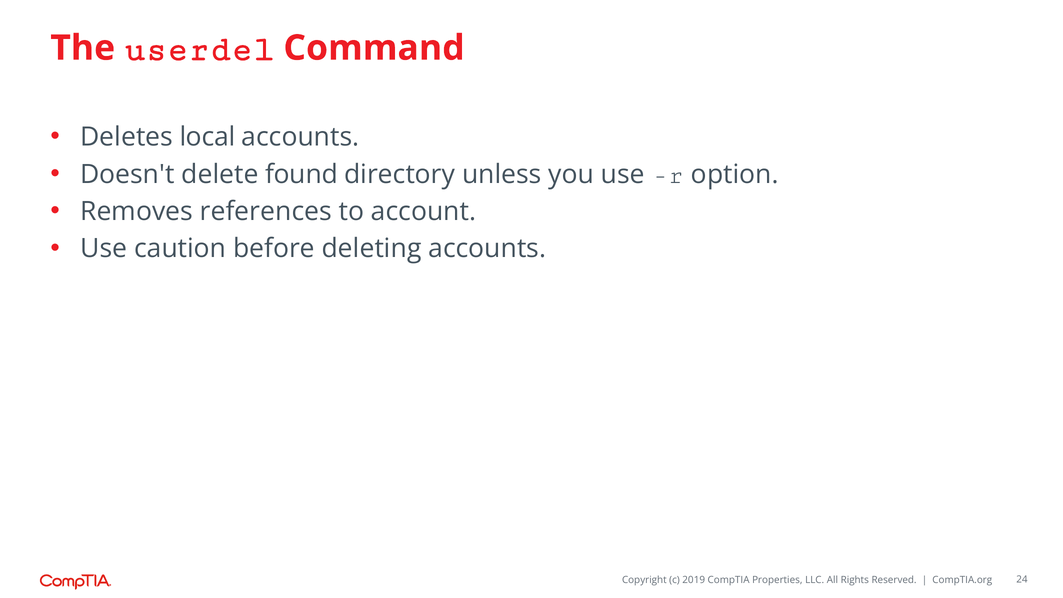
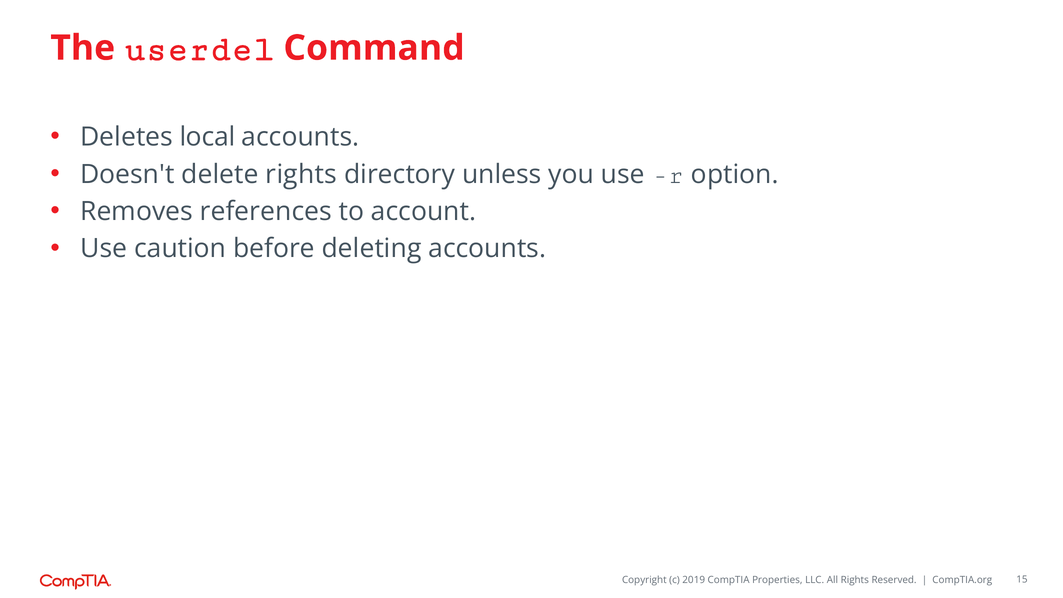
delete found: found -> rights (301, 174)
24: 24 -> 15 (1022, 579)
